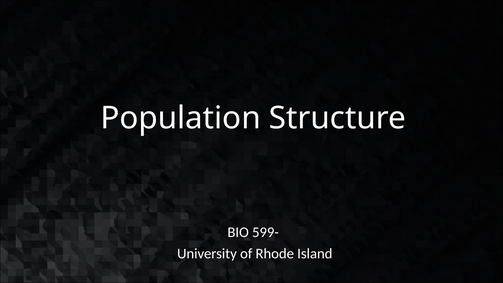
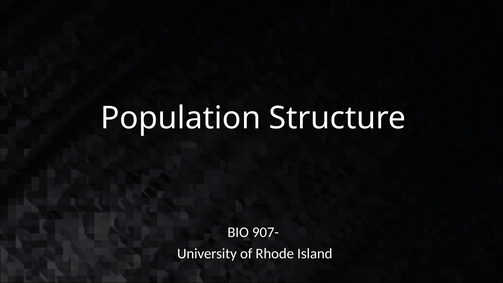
599-: 599- -> 907- (265, 232)
